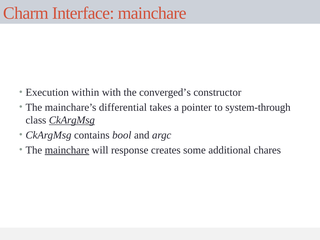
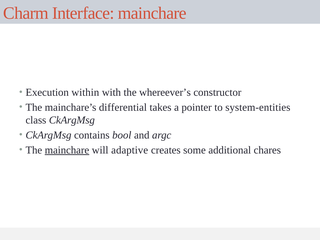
converged’s: converged’s -> whereever’s (165, 92)
system-through: system-through -> system-entities (258, 107)
CkArgMsg underline: present -> none (72, 120)
response: response -> adaptive (130, 150)
